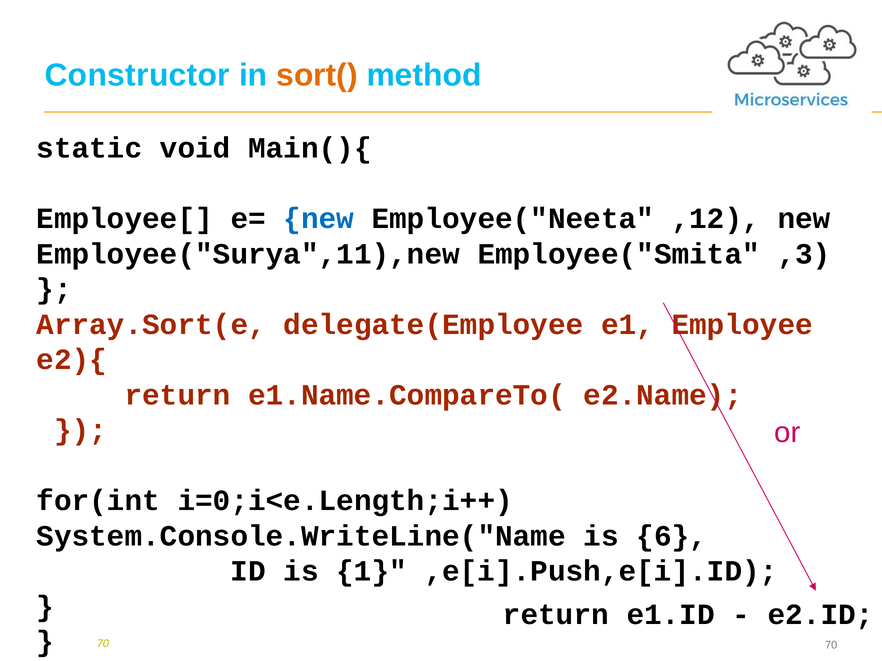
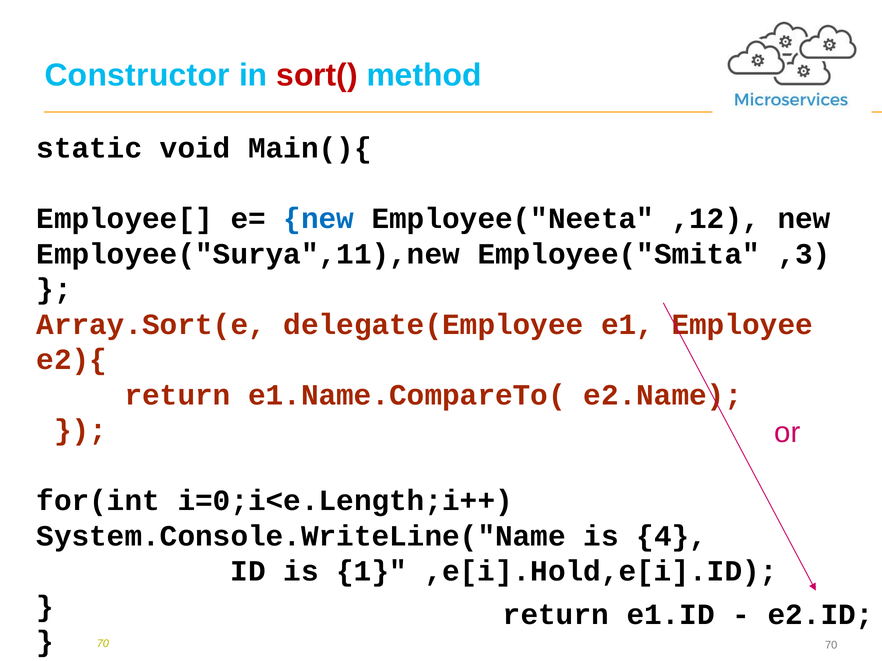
sort( colour: orange -> red (317, 75)
6: 6 -> 4 (672, 536)
,e[i].Push,e[i].ID: ,e[i].Push,e[i].ID -> ,e[i].Hold,e[i].ID (601, 572)
